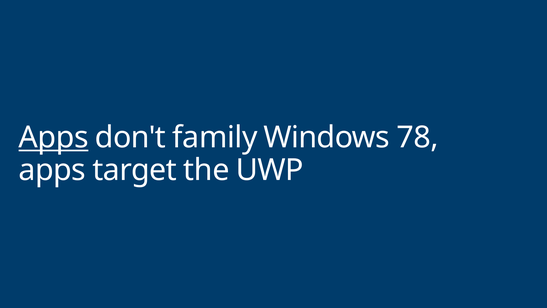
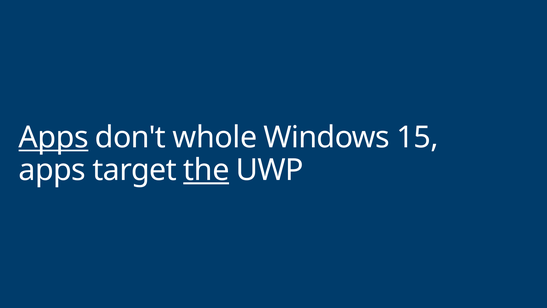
family: family -> whole (215, 137)
78: 78 -> 15 (418, 137)
the underline: none -> present (206, 170)
